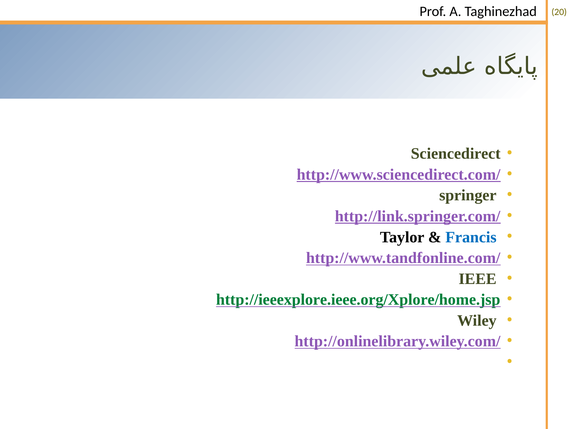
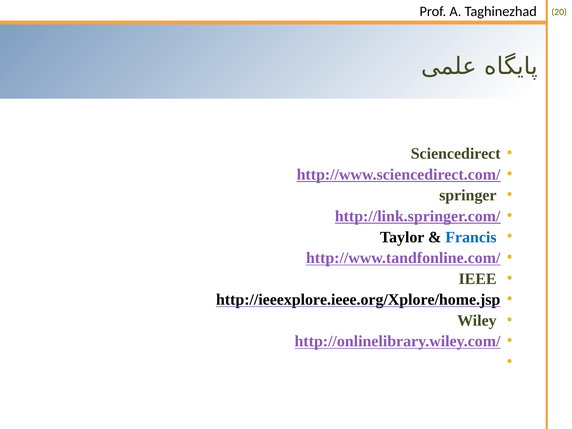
http://ieeexplore.ieee.org/Xplore/home.jsp colour: green -> black (358, 300)
